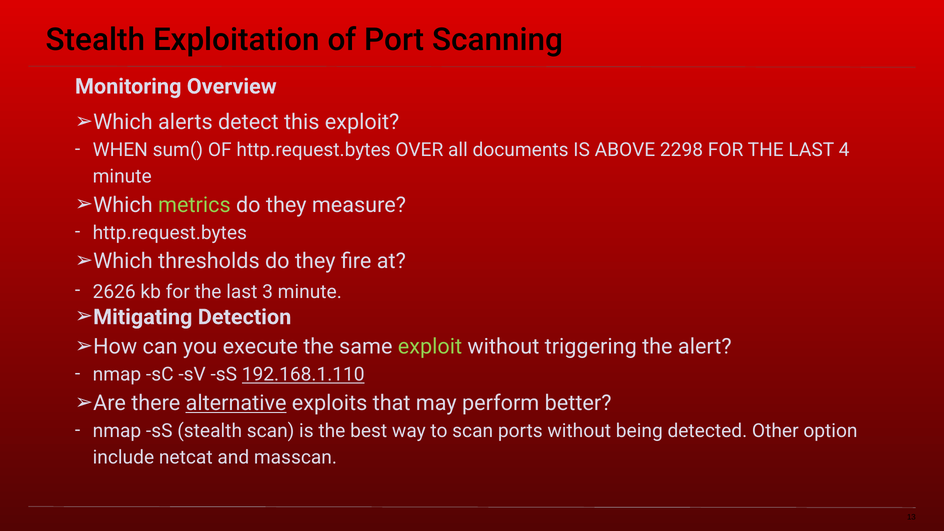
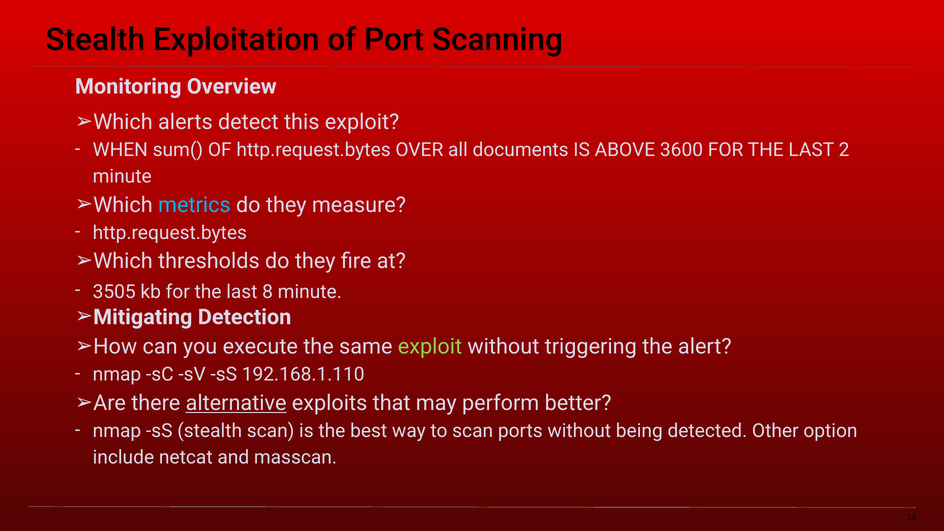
2298: 2298 -> 3600 (682, 150)
4: 4 -> 2 (844, 150)
metrics colour: light green -> light blue (194, 205)
2626: 2626 -> 3505 (114, 292)
3: 3 -> 8 (268, 292)
192.168.1.110 underline: present -> none (303, 375)
